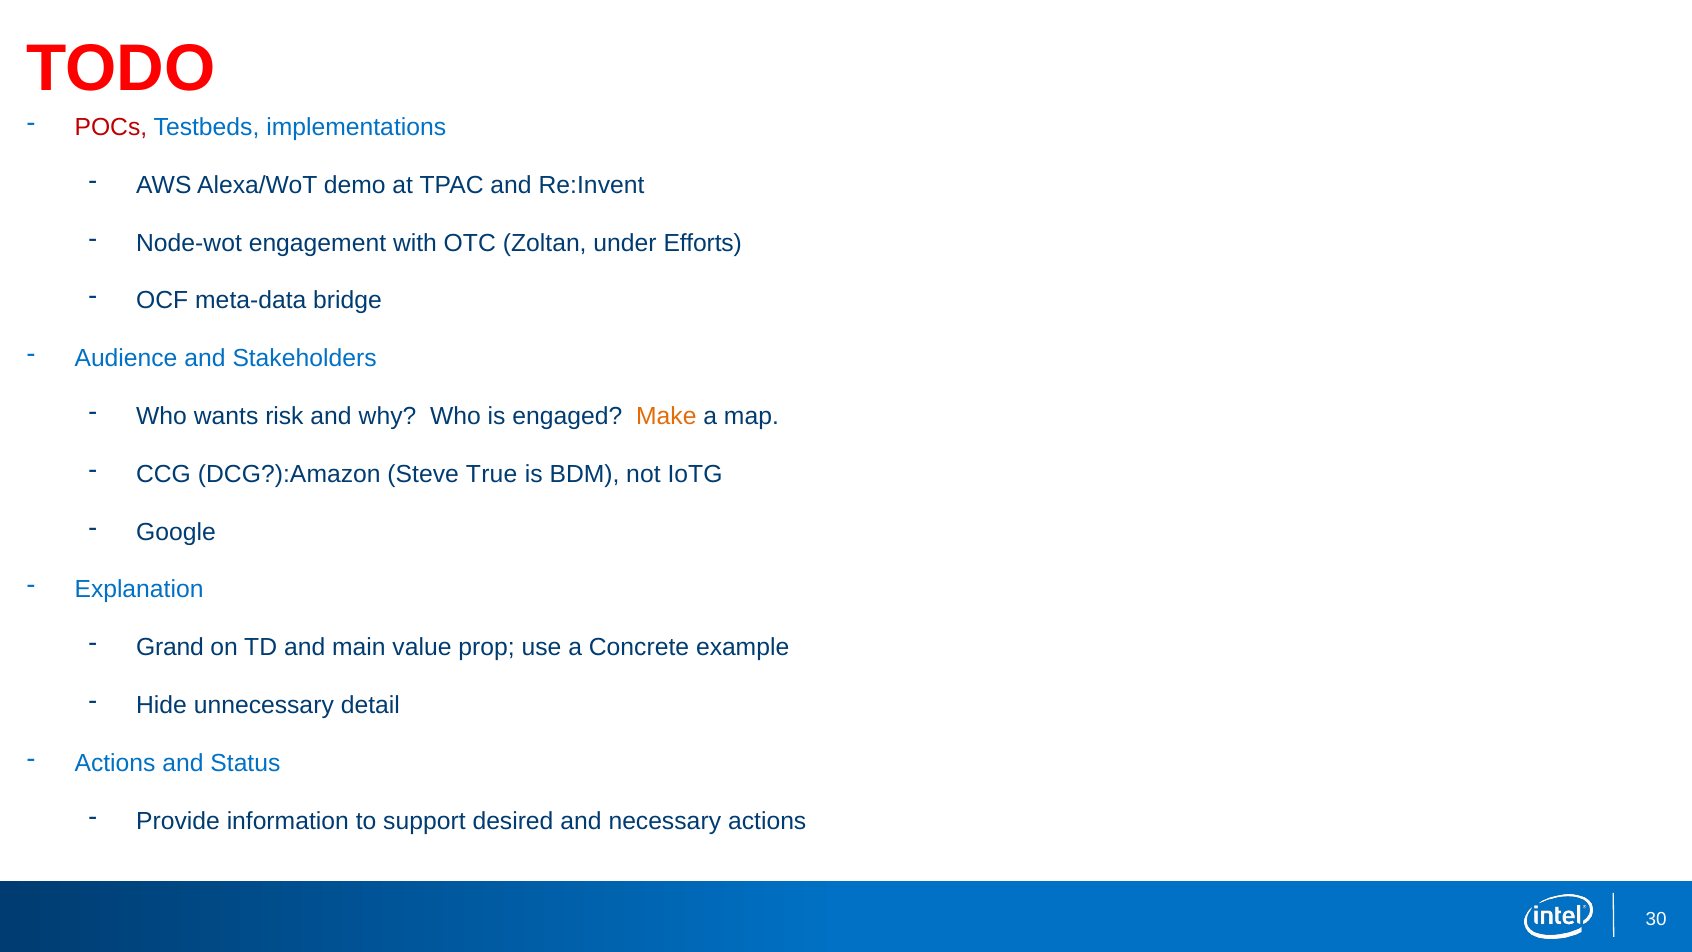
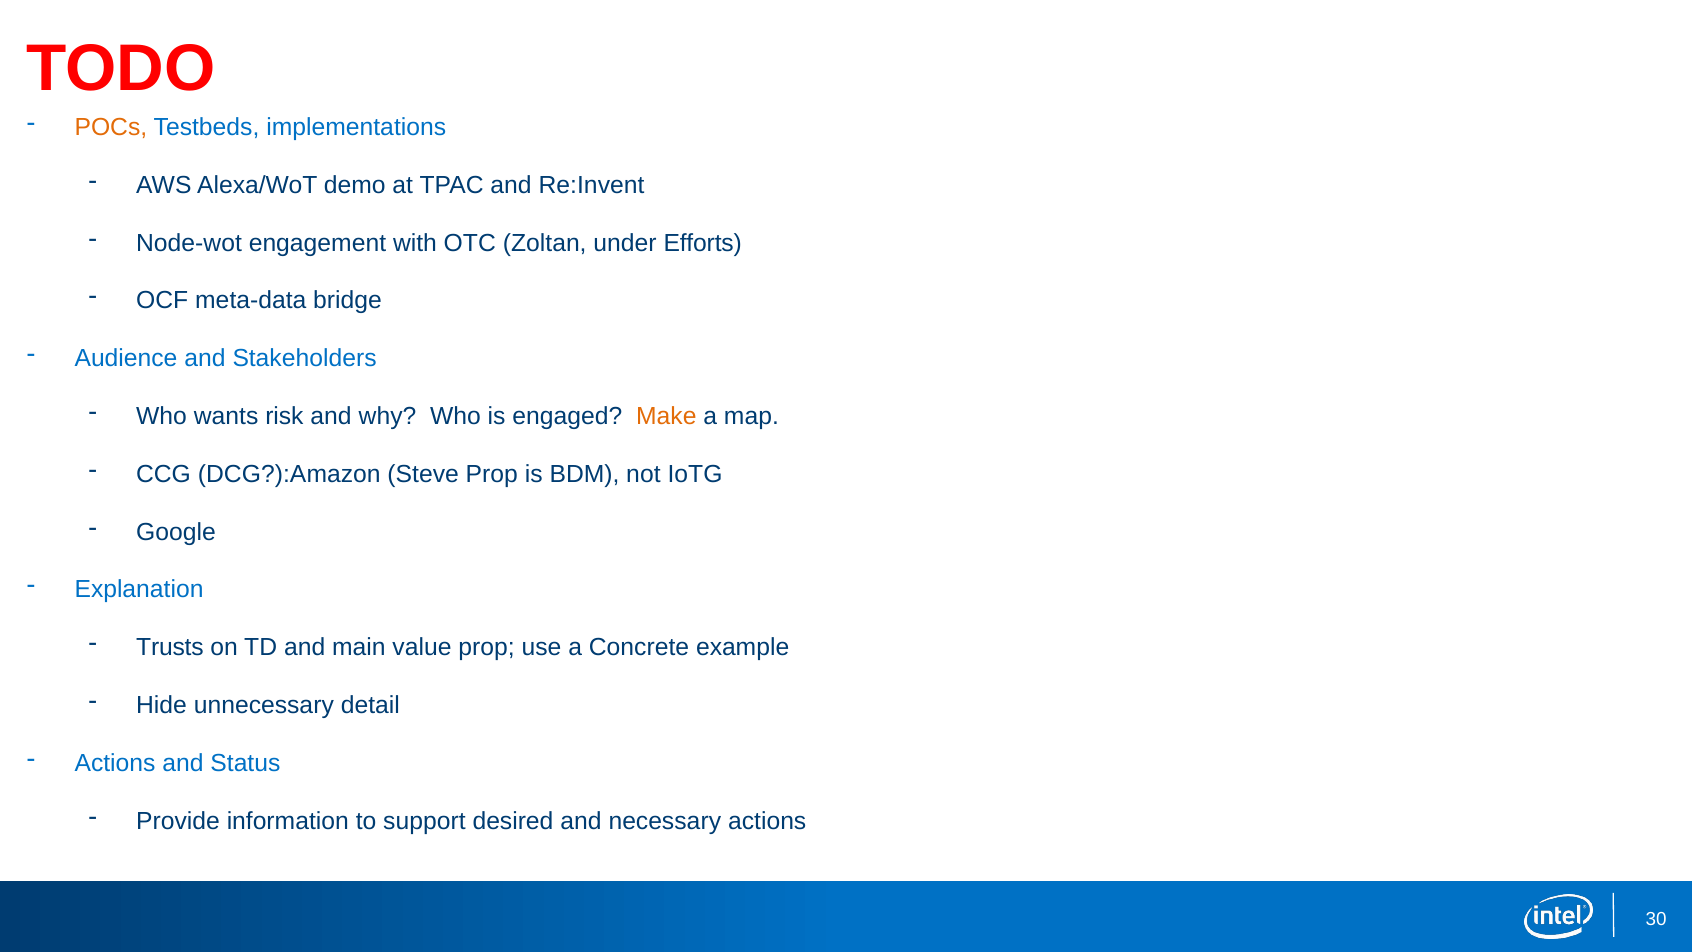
POCs colour: red -> orange (111, 127)
Steve True: True -> Prop (492, 474)
Grand: Grand -> Trusts (170, 647)
